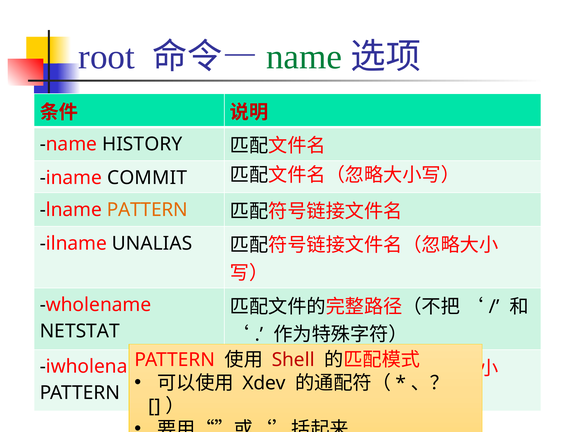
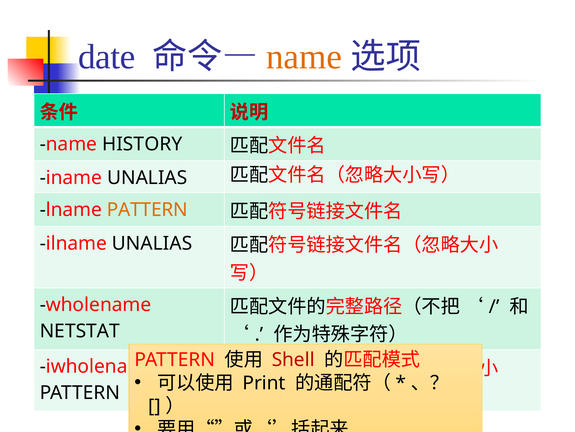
root: root -> date (107, 57)
name colour: green -> orange (304, 57)
iname COMMIT: COMMIT -> UNALIAS (147, 178)
Xdev: Xdev -> Print (264, 382)
